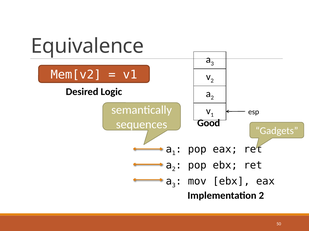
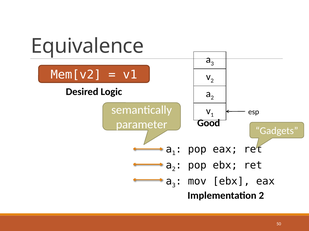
sequences: sequences -> parameter (142, 125)
